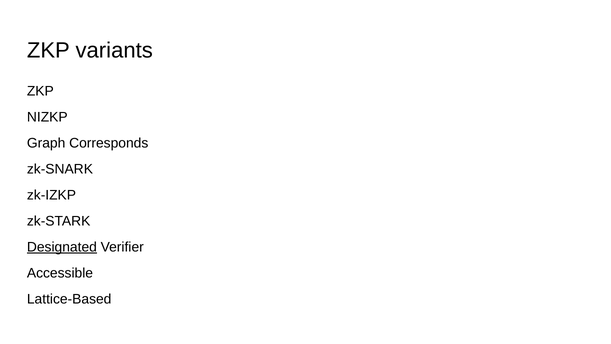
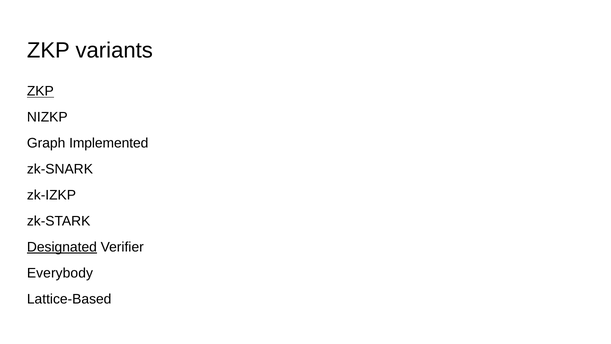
ZKP underline: none -> present (40, 91)
Corresponds: Corresponds -> Implemented (109, 143)
Accessible: Accessible -> Everybody (60, 273)
